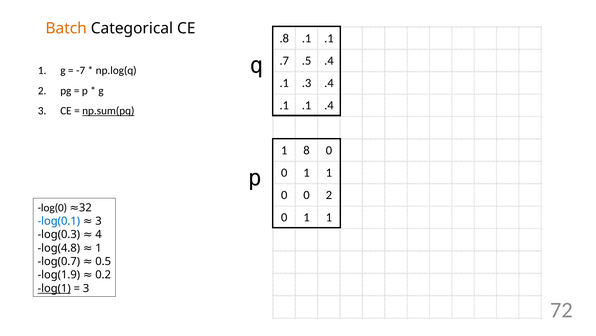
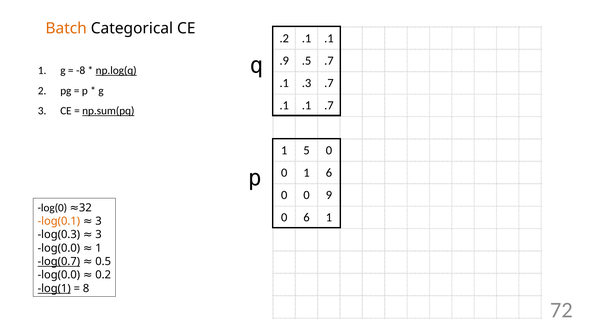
.8: .8 -> .2 (284, 38)
.7: .7 -> .9 (284, 61)
.5 .4: .4 -> .7 (329, 61)
-7: -7 -> -8 (81, 70)
np.log(q underline: none -> present (116, 70)
.3 .4: .4 -> .7 (329, 83)
.1 .4: .4 -> .7 (329, 105)
8: 8 -> 5 (307, 150)
1: 1 -> 6 (329, 172)
0 2: 2 -> 9 (329, 195)
1: 1 -> 6 (307, 217)
log(0.1 colour: blue -> orange (59, 221)
log(0.3 4: 4 -> 3 (98, 234)
log(4.8: log(4.8 -> log(0.0 (59, 248)
log(0.7 underline: none -> present (59, 261)
log(1.9: log(1.9 -> log(0.0 (59, 274)
3: 3 -> 8 (86, 288)
